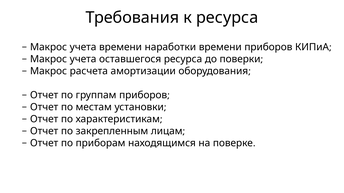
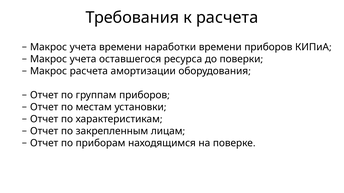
к ресурса: ресурса -> расчета (227, 18)
